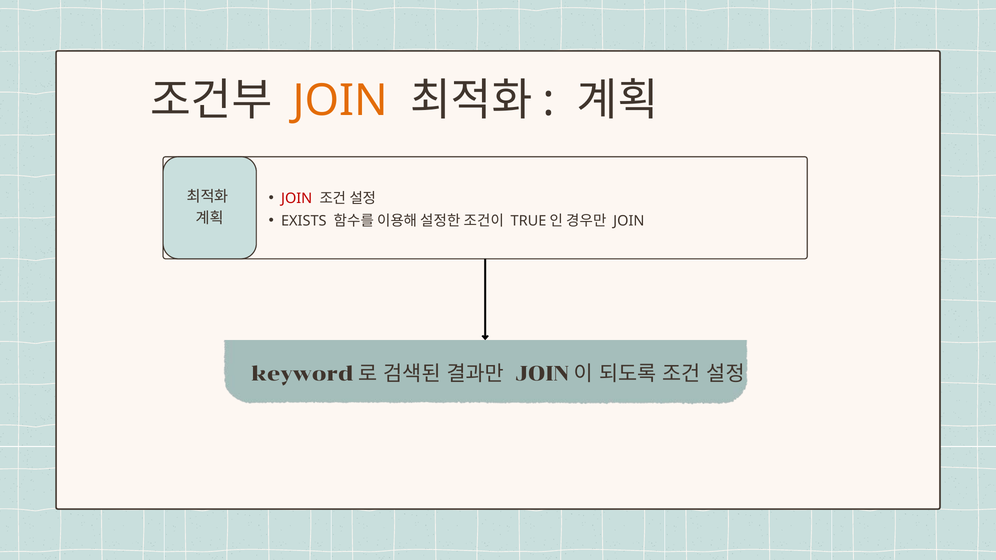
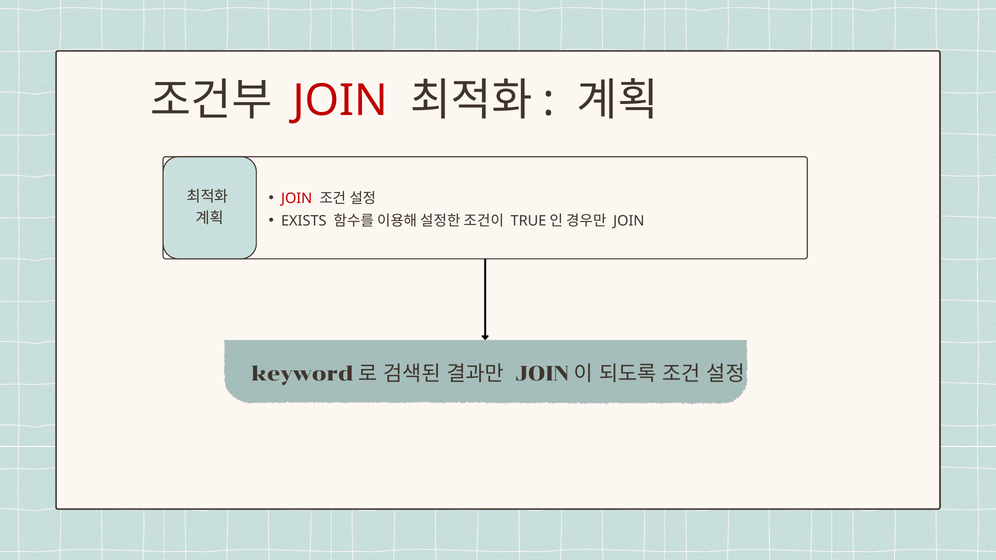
JOIN colour: orange -> red (341, 101)
